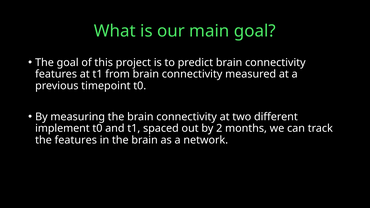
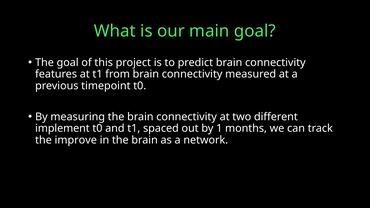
2: 2 -> 1 (219, 128)
the features: features -> improve (76, 140)
